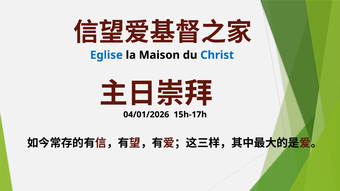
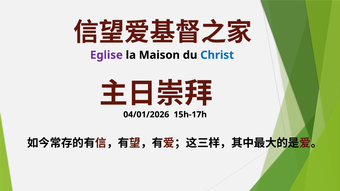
Eglise colour: blue -> purple (106, 55)
